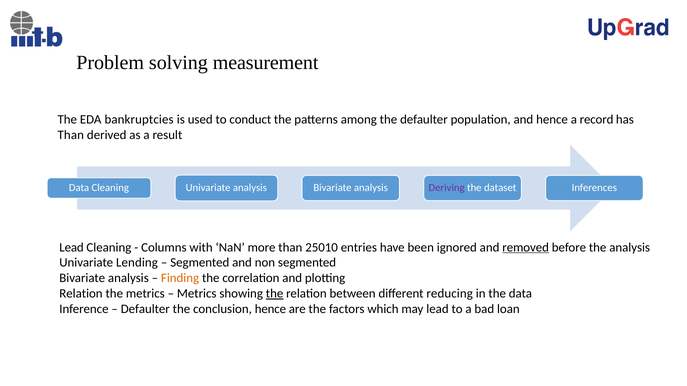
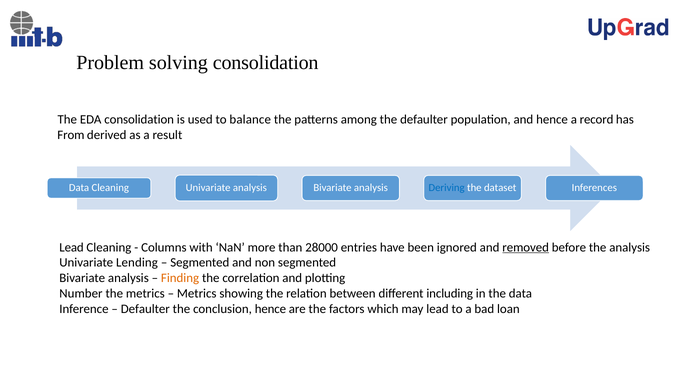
solving measurement: measurement -> consolidation (266, 63)
EDA bankruptcies: bankruptcies -> consolidation (139, 120)
conduct: conduct -> balance (250, 120)
Than: Than -> From (71, 135)
Deriving colour: purple -> blue (447, 188)
25010: 25010 -> 28000 (322, 248)
Relation: Relation -> Number (81, 294)
the underline: present -> none (275, 294)
reducing: reducing -> including (450, 294)
